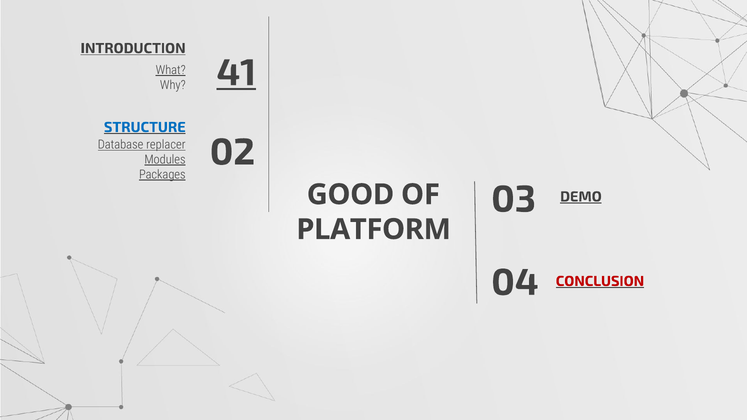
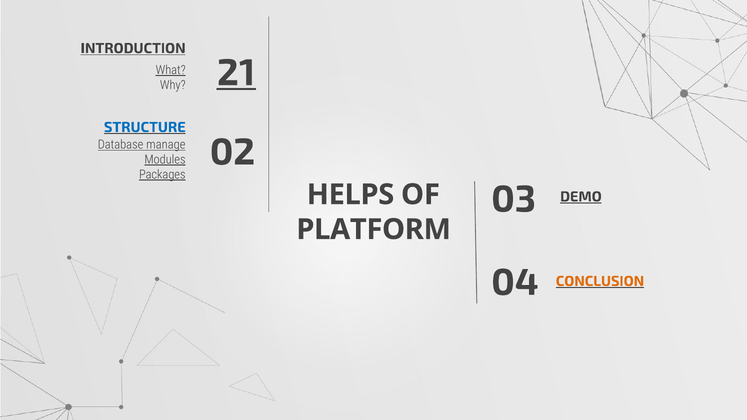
41: 41 -> 21 (236, 73)
replacer: replacer -> manage (166, 145)
GOOD: GOOD -> HELPS (350, 195)
CONCLUSION colour: red -> orange (600, 281)
